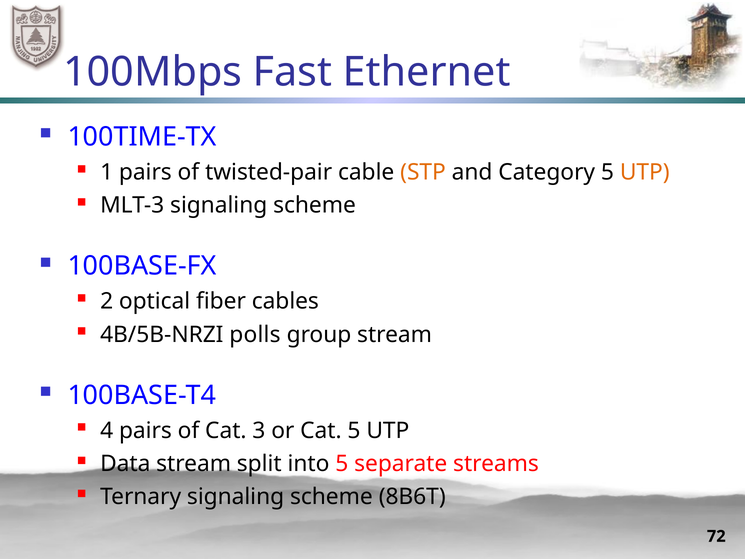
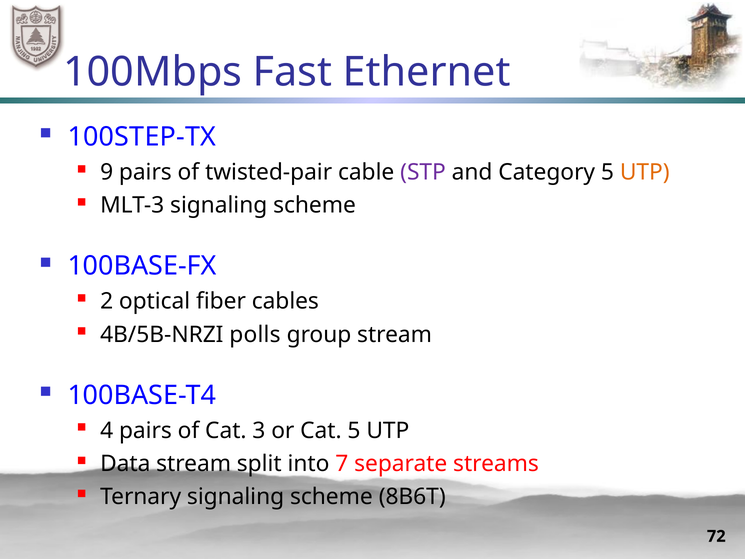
100TIME-TX: 100TIME-TX -> 100STEP-TX (142, 137)
1: 1 -> 9 (107, 172)
STP colour: orange -> purple (423, 172)
into 5: 5 -> 7 (342, 464)
